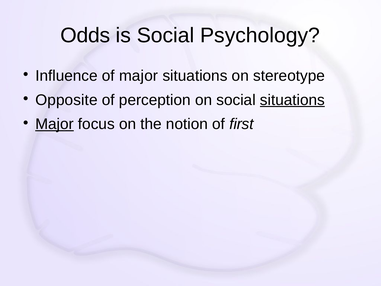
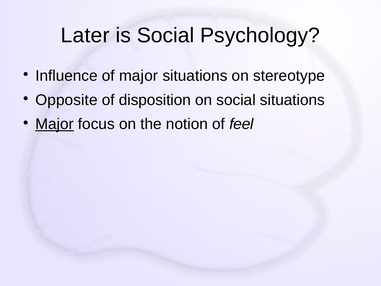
Odds: Odds -> Later (85, 35)
perception: perception -> disposition (155, 100)
situations underline: present -> none (292, 100)
first: first -> feel (241, 124)
